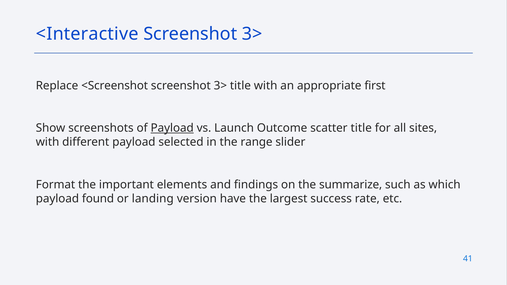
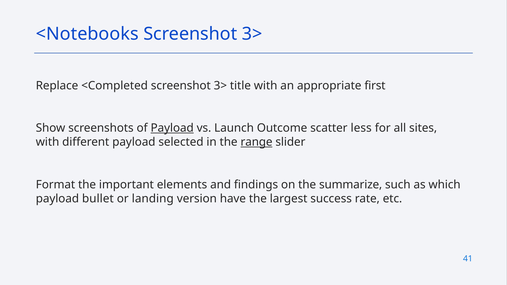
<Interactive: <Interactive -> <Notebooks (87, 34)
<Screenshot: <Screenshot -> <Completed (115, 86)
scatter title: title -> less (361, 128)
range underline: none -> present (257, 142)
found: found -> bullet (98, 199)
